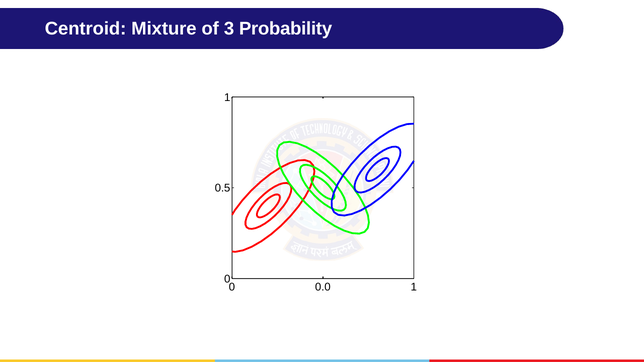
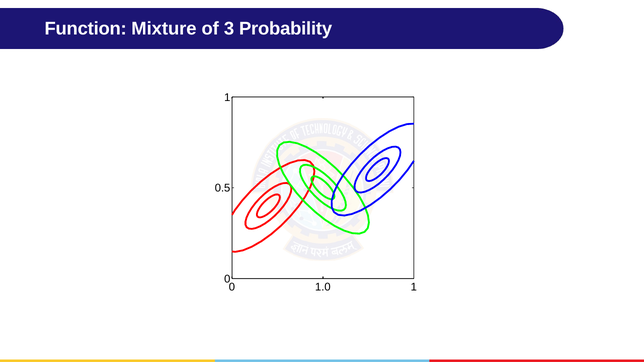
Centroid: Centroid -> Function (86, 29)
0.0: 0.0 -> 1.0 (323, 287)
